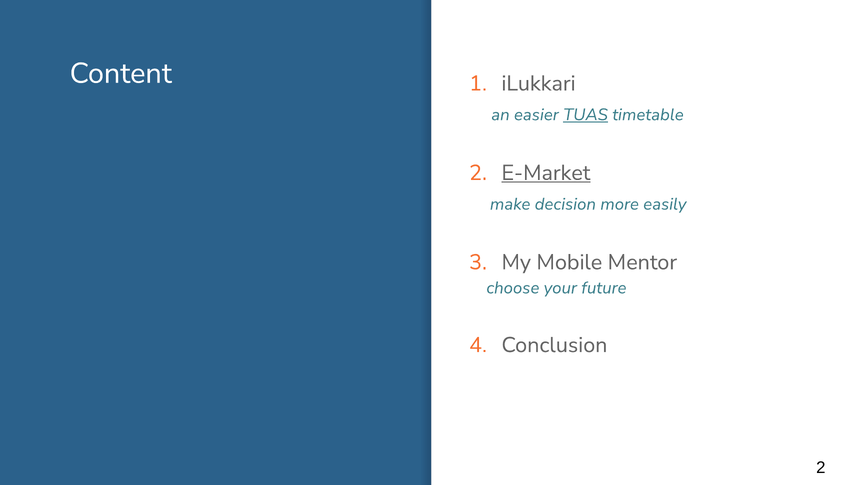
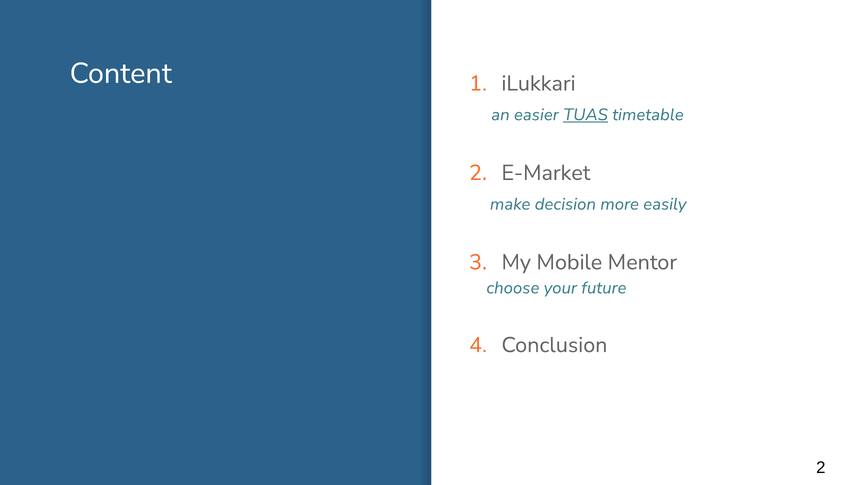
E-Market underline: present -> none (546, 173)
